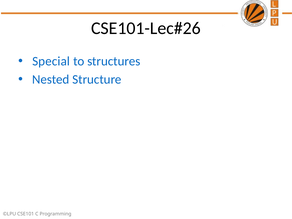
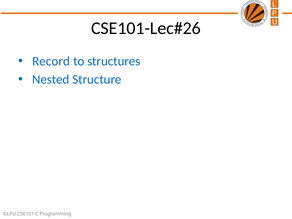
Special: Special -> Record (51, 61)
